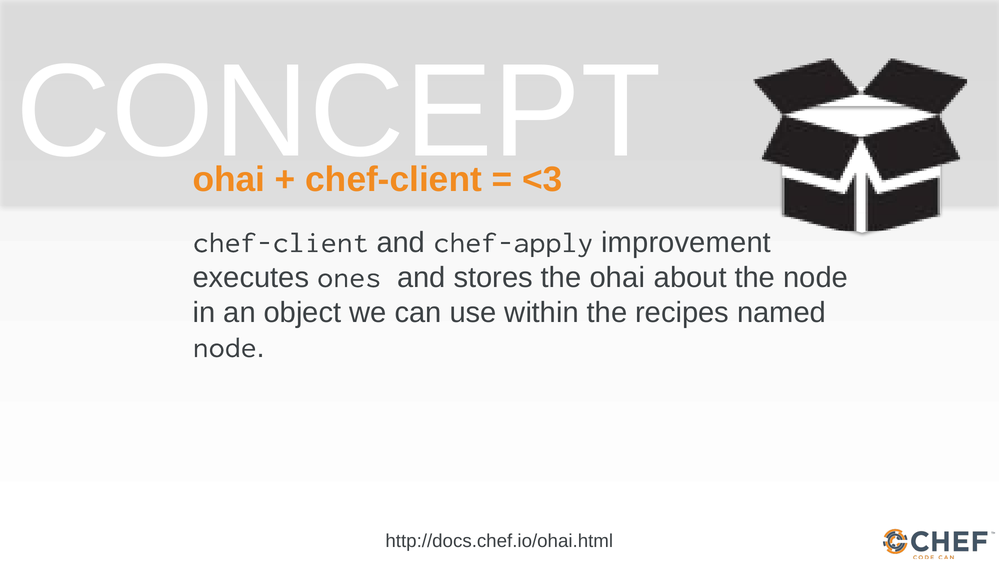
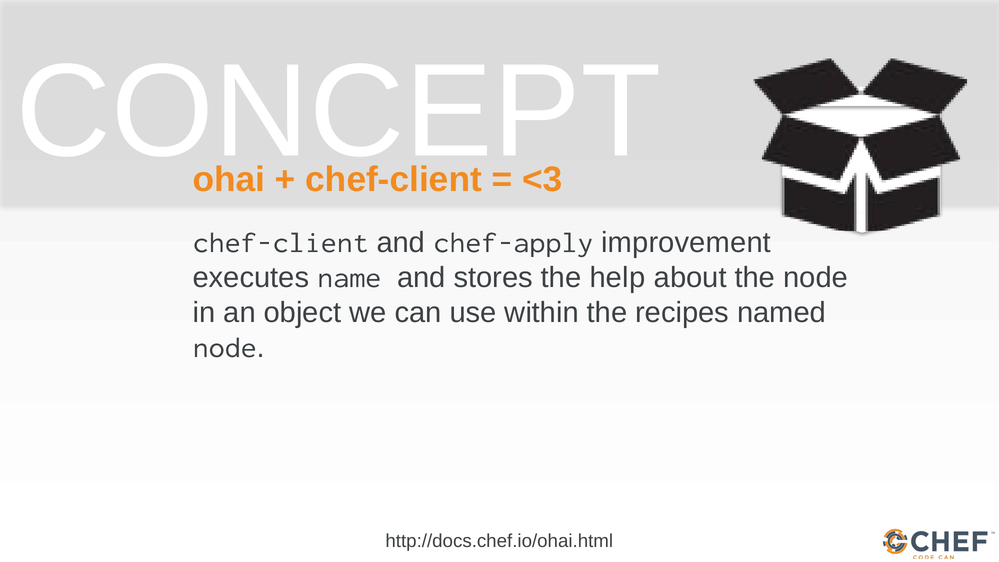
ones: ones -> name (349, 277)
the ohai: ohai -> help (617, 277)
